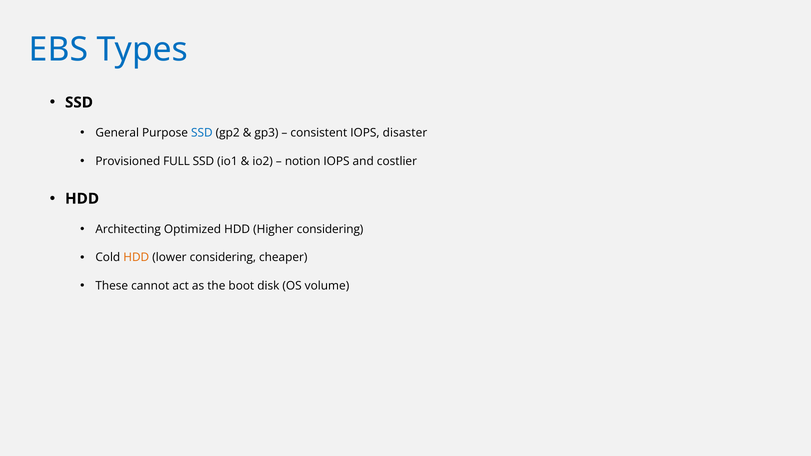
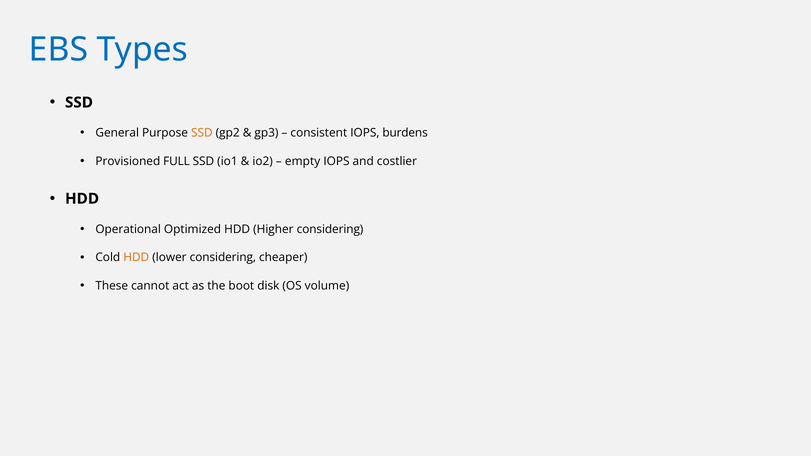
SSD colour: blue -> orange (202, 133)
disaster: disaster -> burdens (405, 133)
notion: notion -> empty (303, 161)
Architecting: Architecting -> Operational (128, 229)
